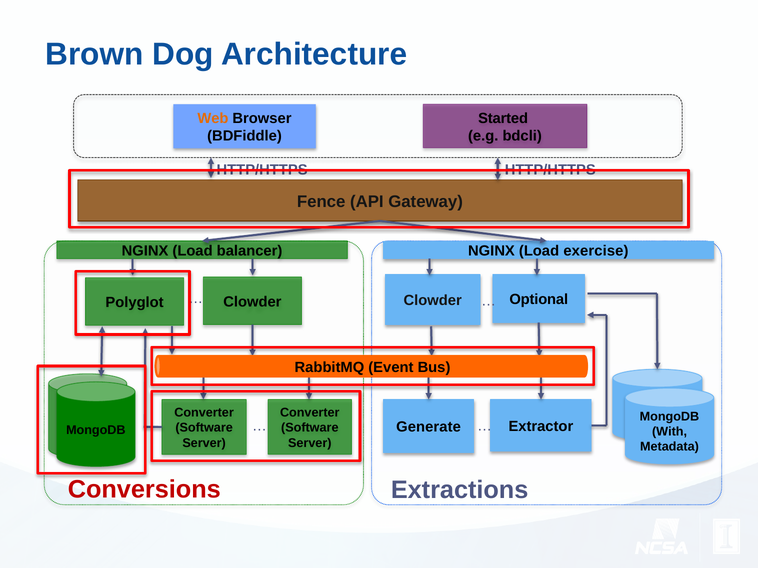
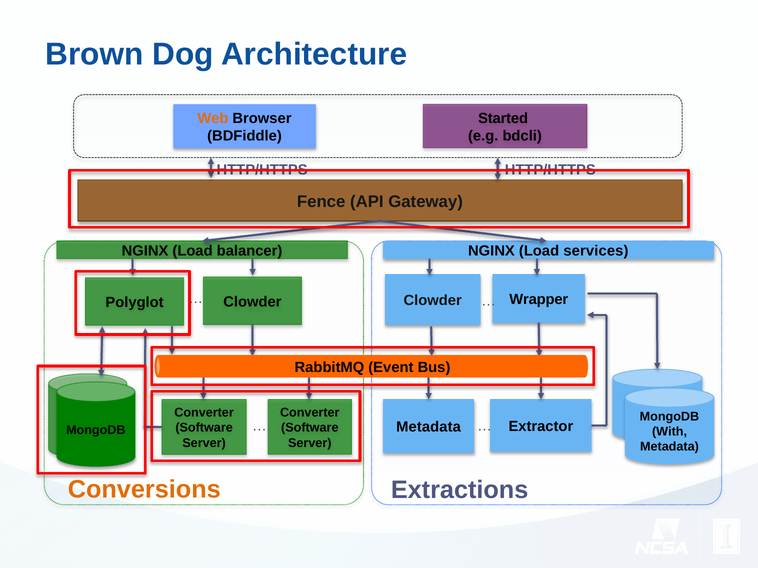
exercise: exercise -> services (596, 251)
Optional: Optional -> Wrapper (539, 300)
Generate: Generate -> Metadata (429, 427)
Conversions colour: red -> orange (144, 490)
